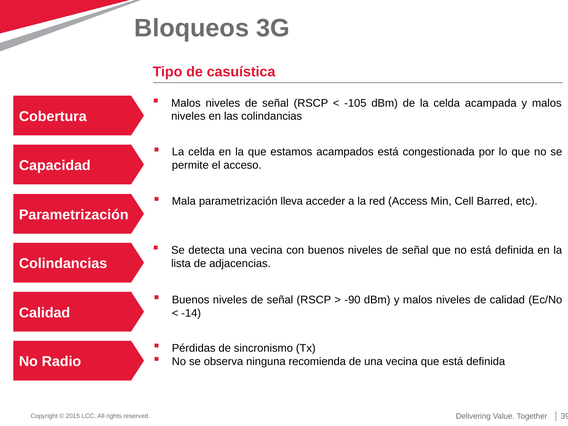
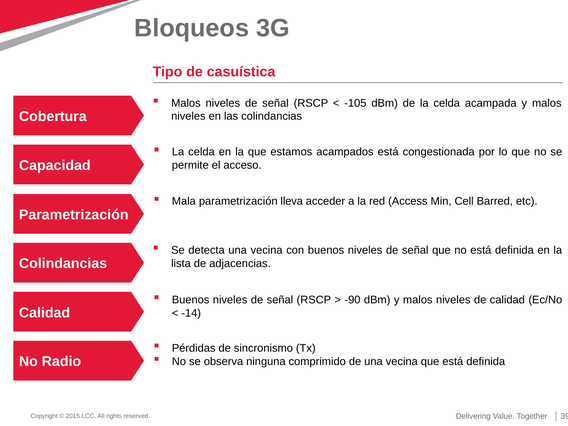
recomienda: recomienda -> comprimido (317, 361)
